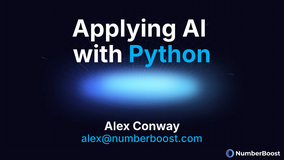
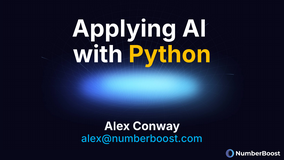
Python colour: light blue -> yellow (170, 54)
